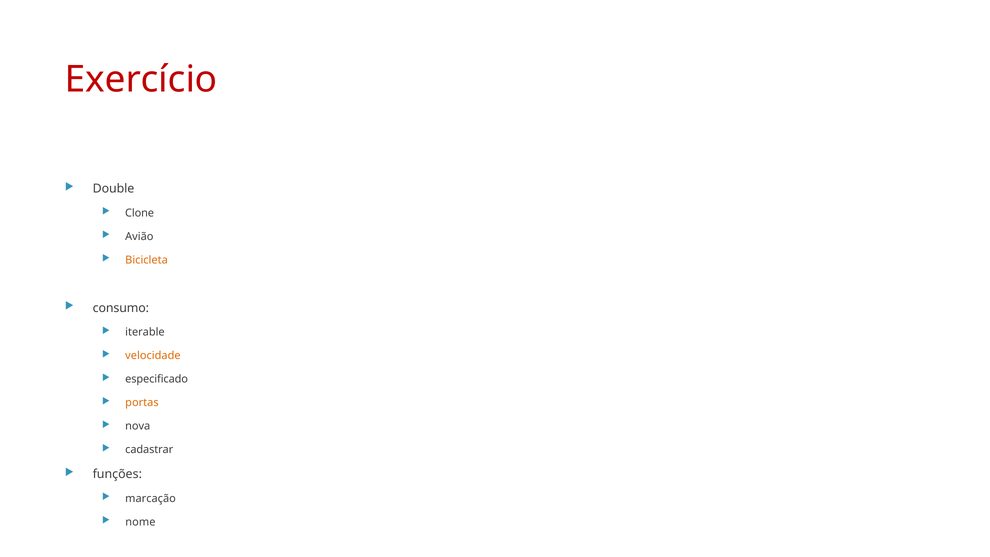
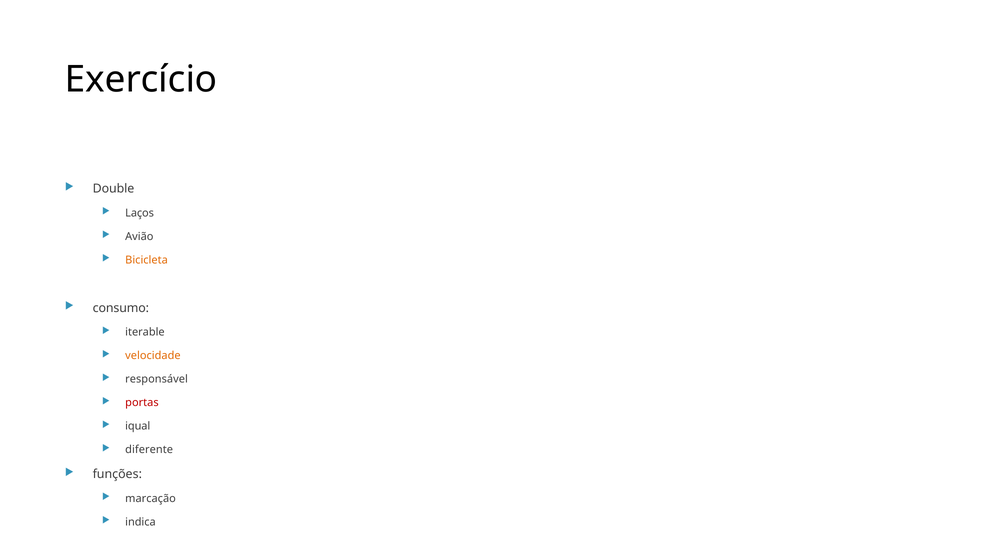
Exercício colour: red -> black (141, 79)
Clone: Clone -> Laços (140, 213)
especificado: especificado -> responsável (157, 379)
portas colour: orange -> red (142, 403)
nova: nova -> iqual (138, 426)
cadastrar: cadastrar -> diferente (149, 450)
nome: nome -> indica (140, 522)
